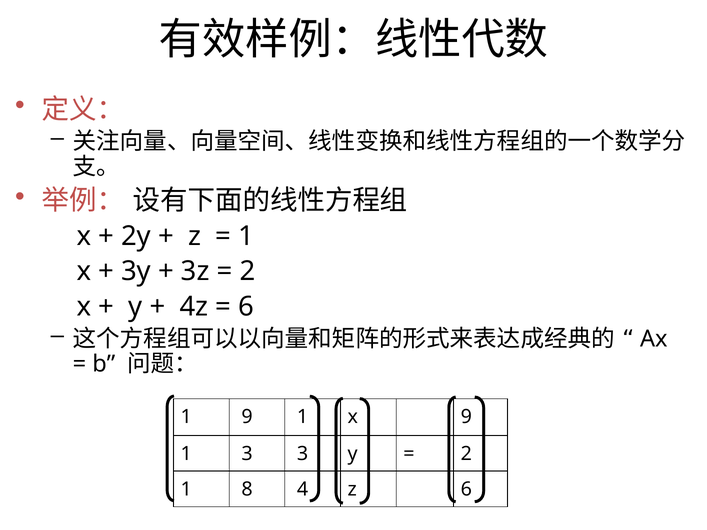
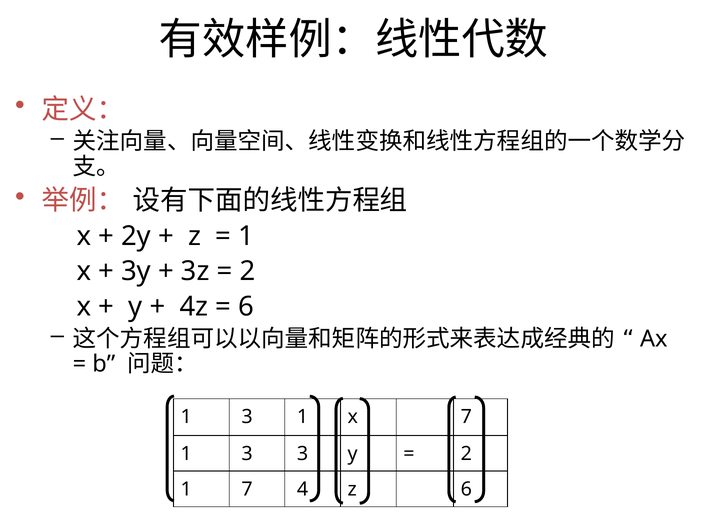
9: 9 -> 3 (247, 417)
x 9: 9 -> 7 (466, 417)
1 8: 8 -> 7 (247, 489)
